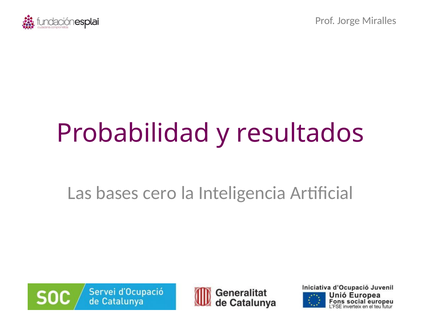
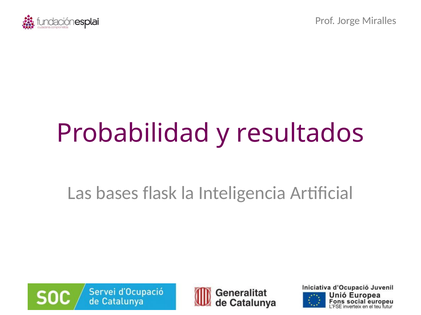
cero: cero -> flask (160, 194)
